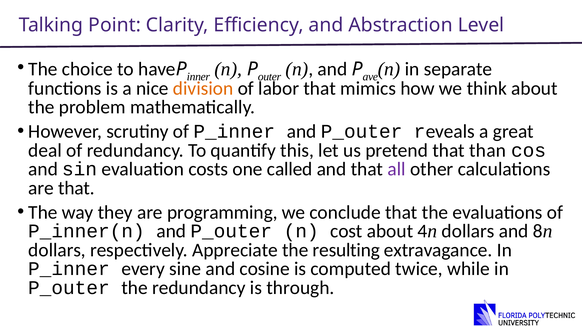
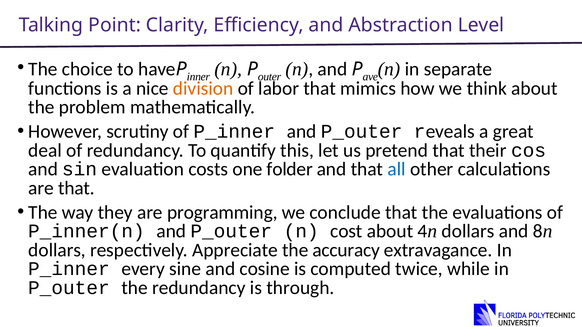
than: than -> their (488, 151)
called: called -> folder (290, 169)
all colour: purple -> blue (397, 169)
resulting: resulting -> accuracy (346, 250)
